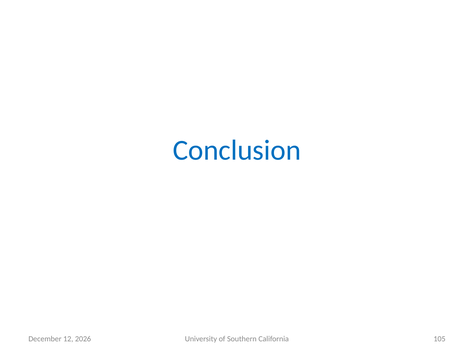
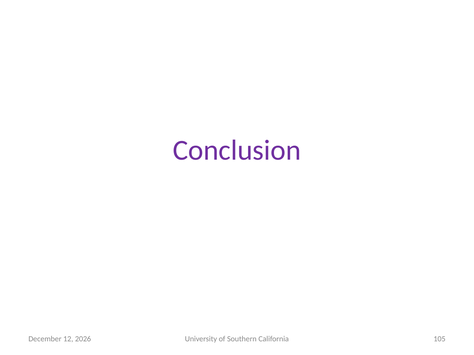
Conclusion colour: blue -> purple (237, 151)
